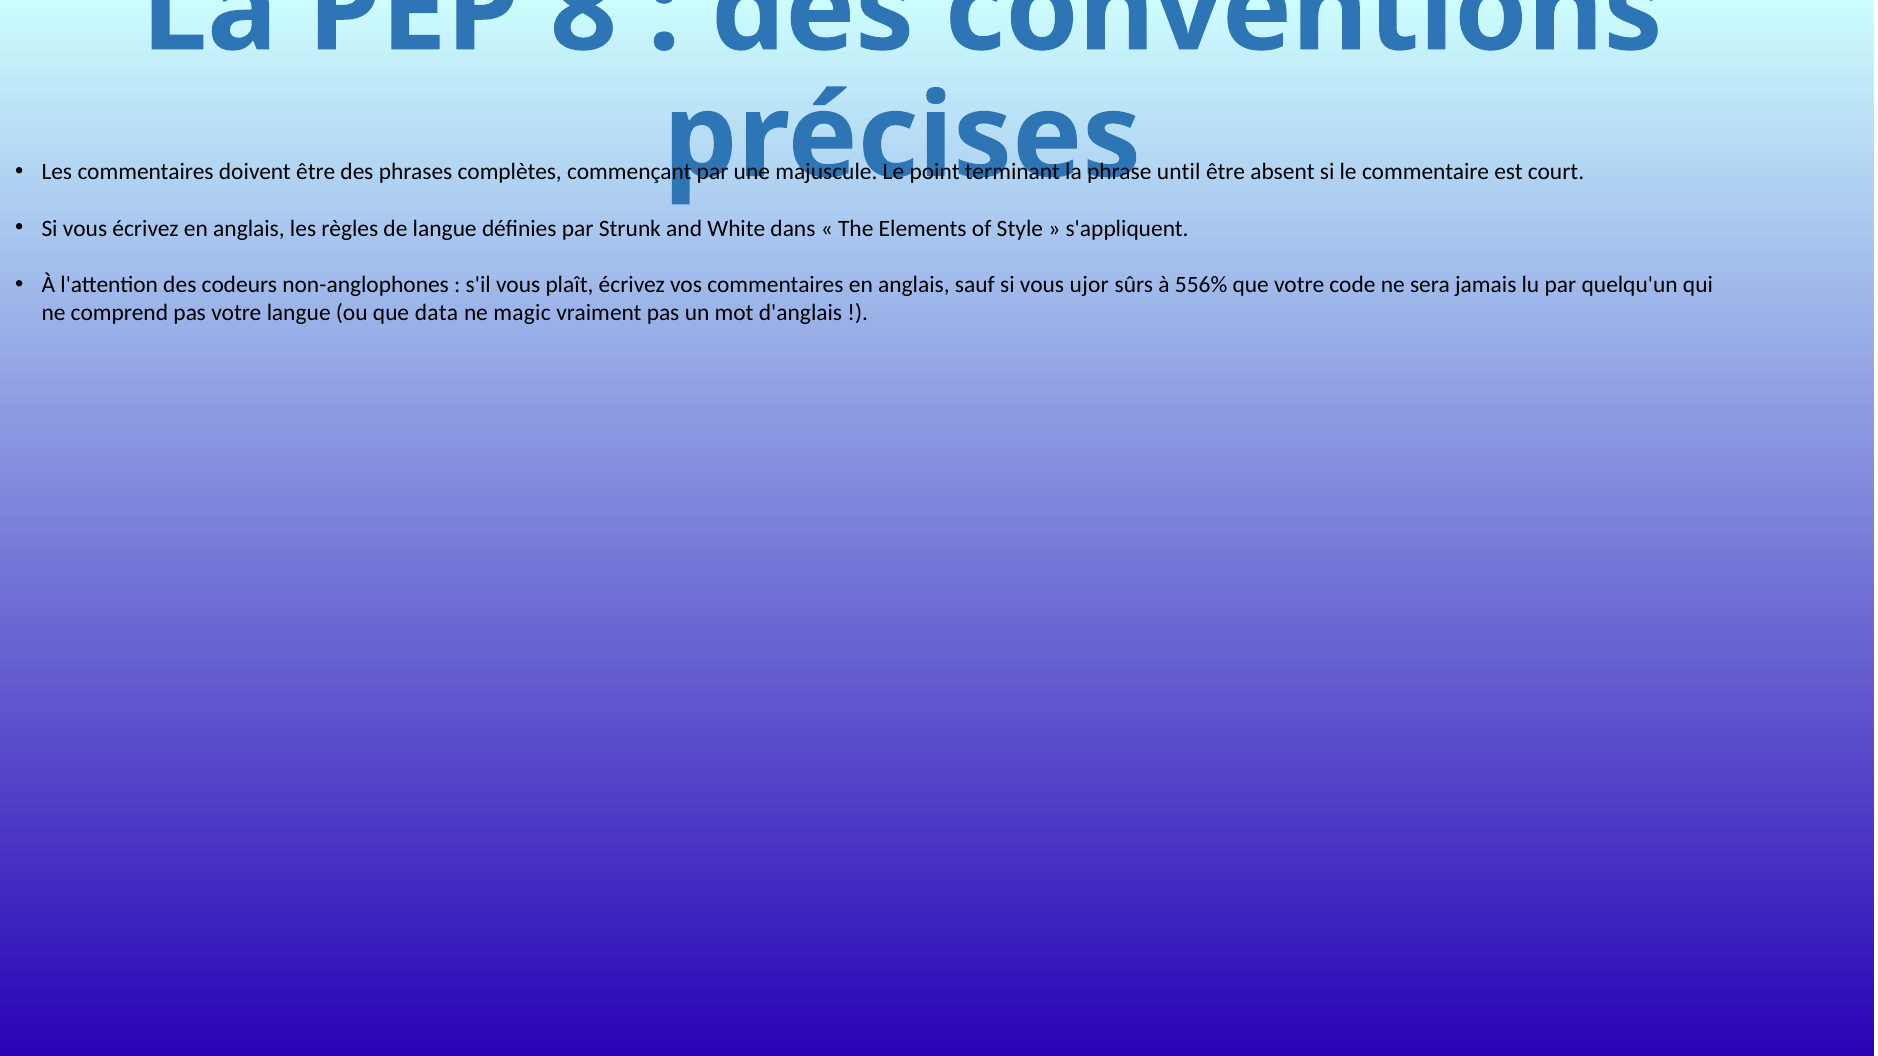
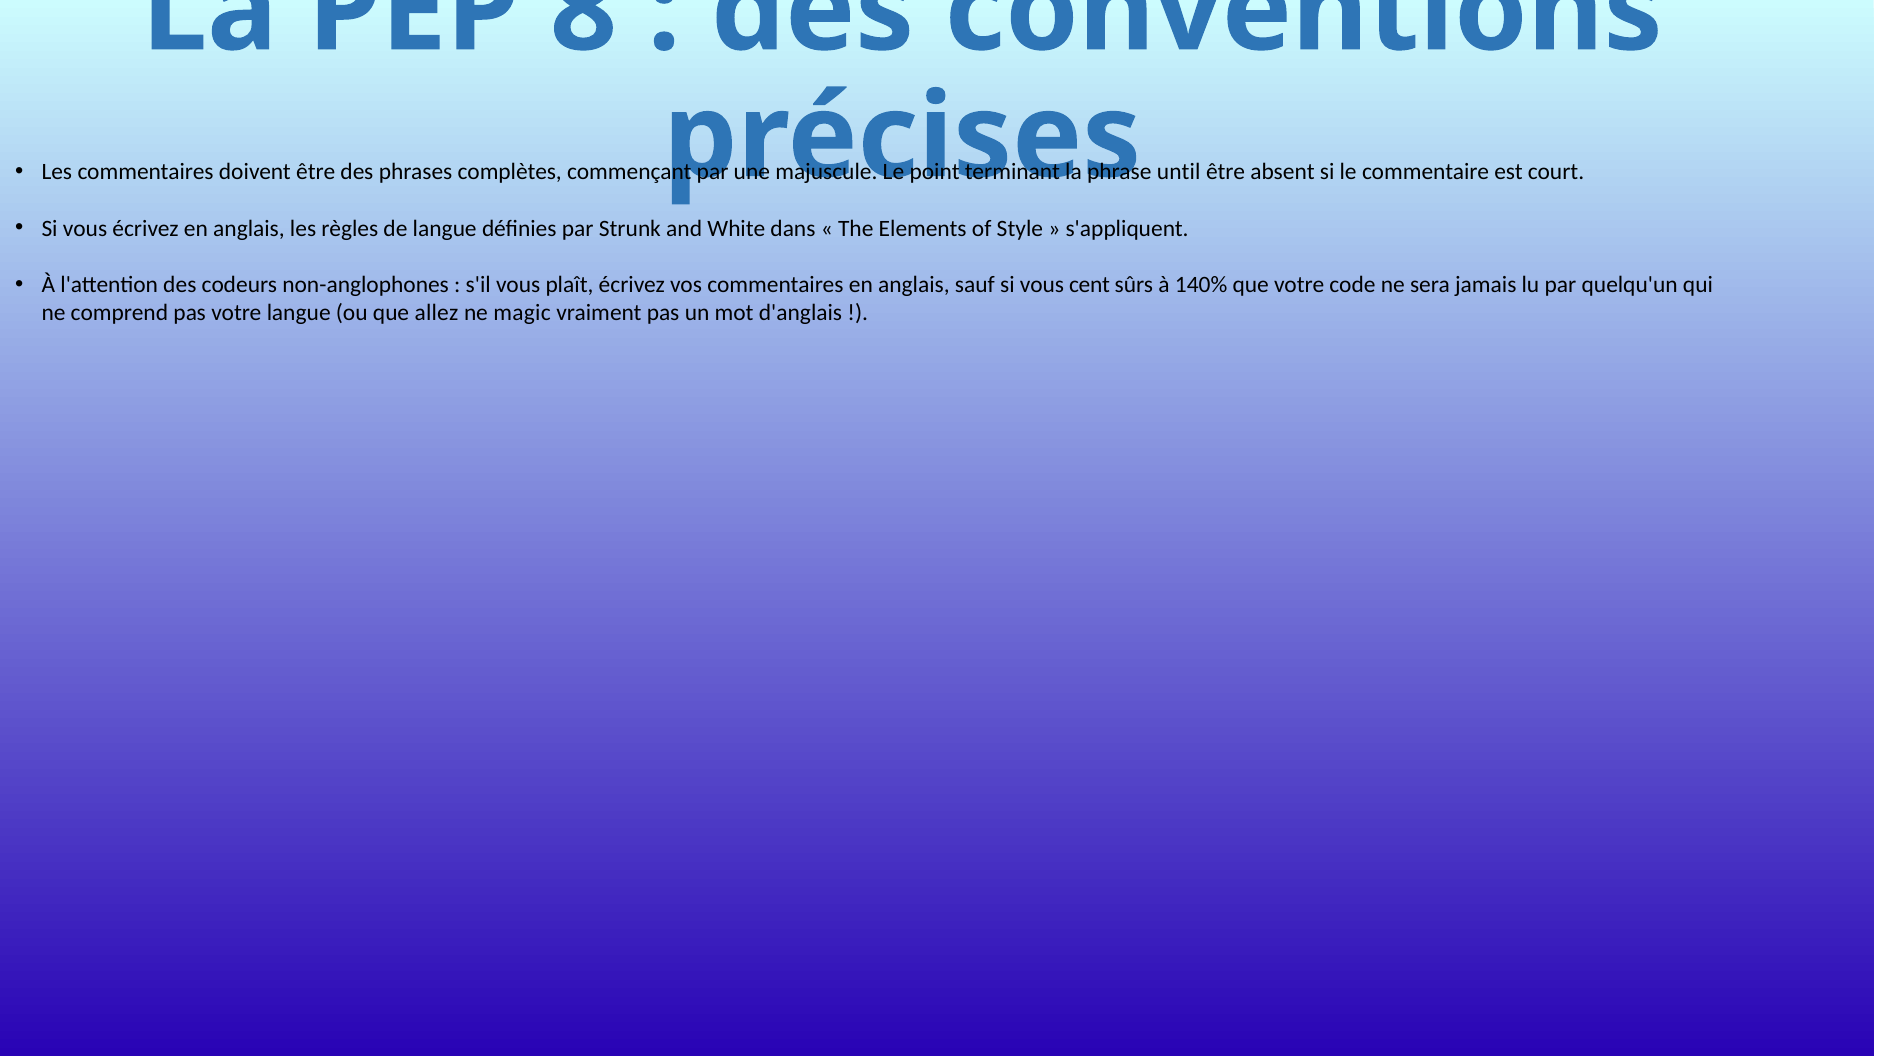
ujor: ujor -> cent (1090, 285)
556%: 556% -> 140% (1201, 285)
data: data -> allez (436, 313)
